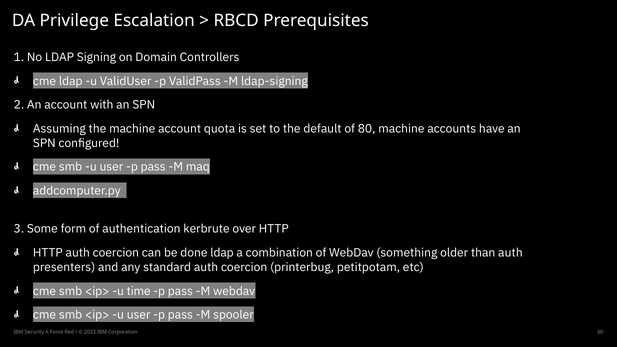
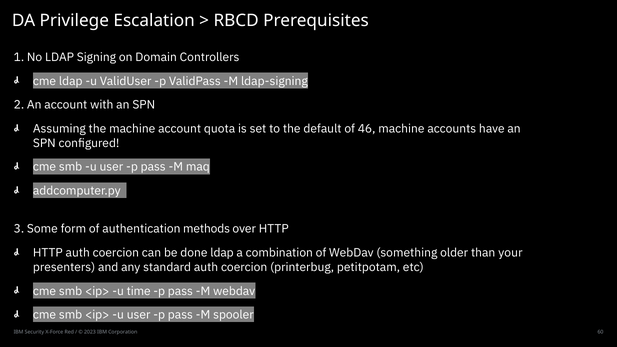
80: 80 -> 46 (367, 129)
kerbrute: kerbrute -> methods (207, 229)
than auth: auth -> your (510, 253)
